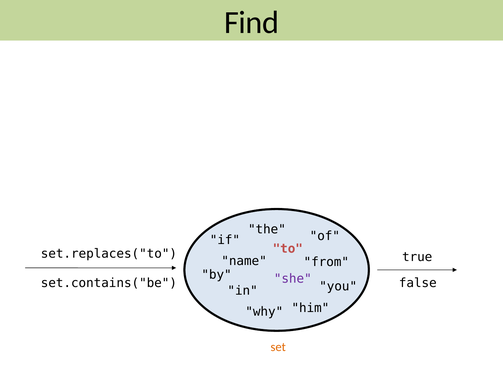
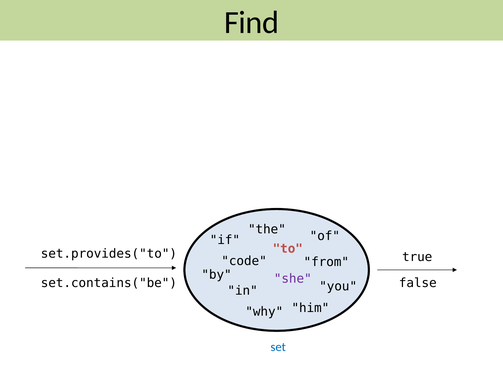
set.replaces("to: set.replaces("to -> set.provides("to (109, 253)
name: name -> code (244, 261)
set colour: orange -> blue (278, 346)
